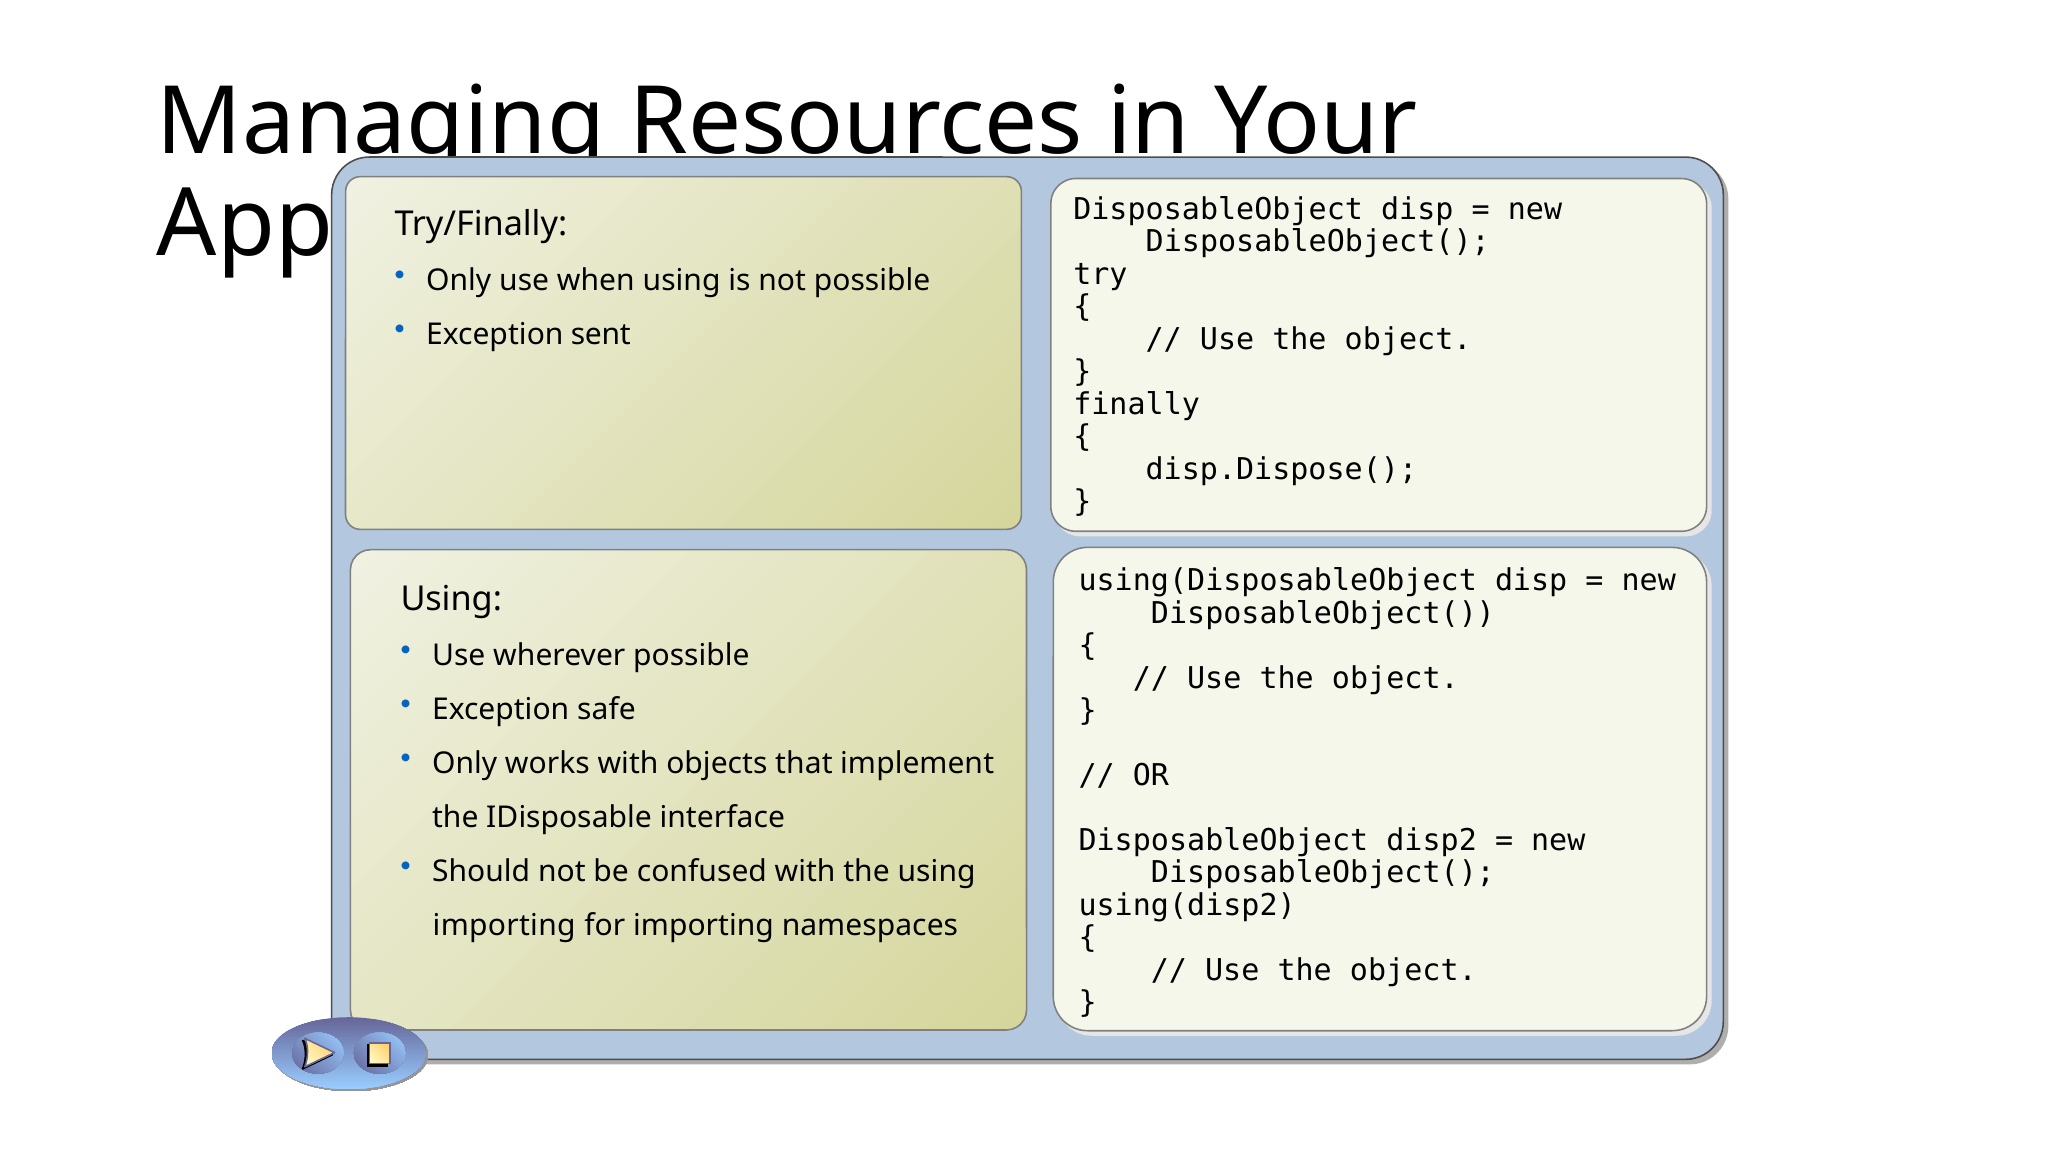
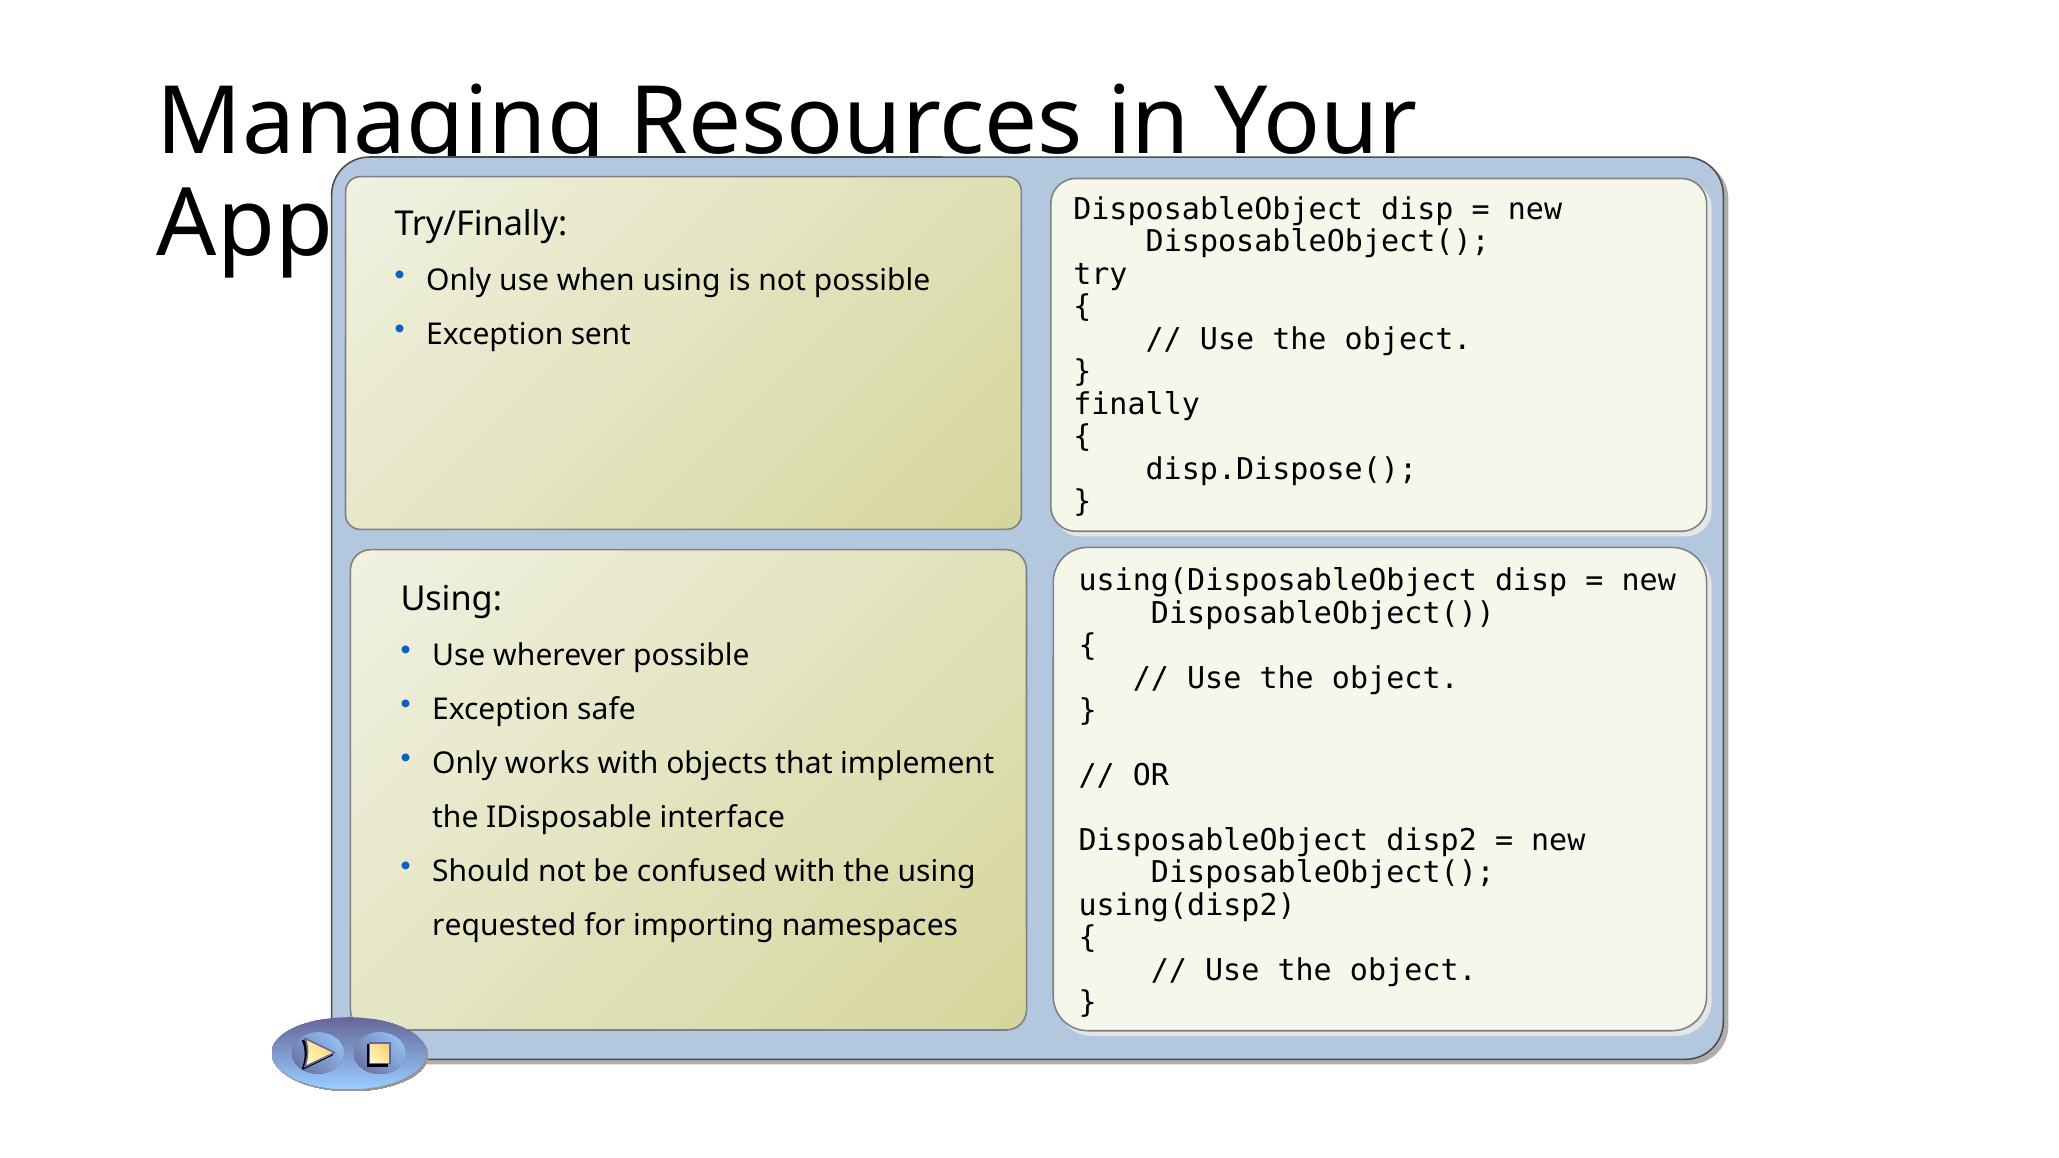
importing: importing -> requested (504, 926)
